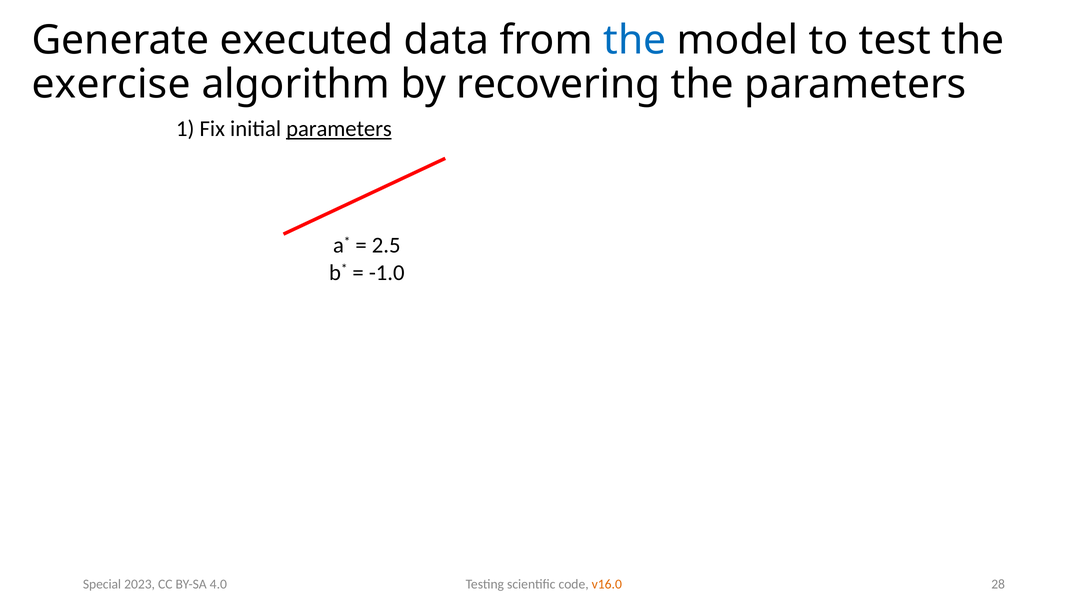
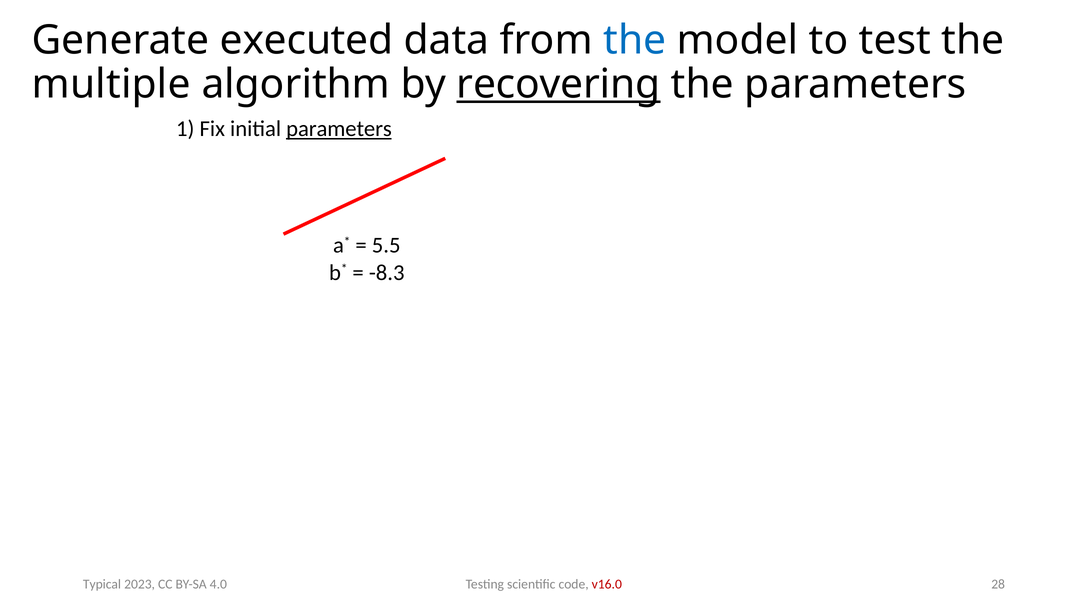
exercise: exercise -> multiple (111, 84)
recovering underline: none -> present (558, 84)
2.5: 2.5 -> 5.5 (386, 246)
-1.0: -1.0 -> -8.3 (387, 273)
v16.0 colour: orange -> red (607, 584)
Special: Special -> Typical (102, 584)
